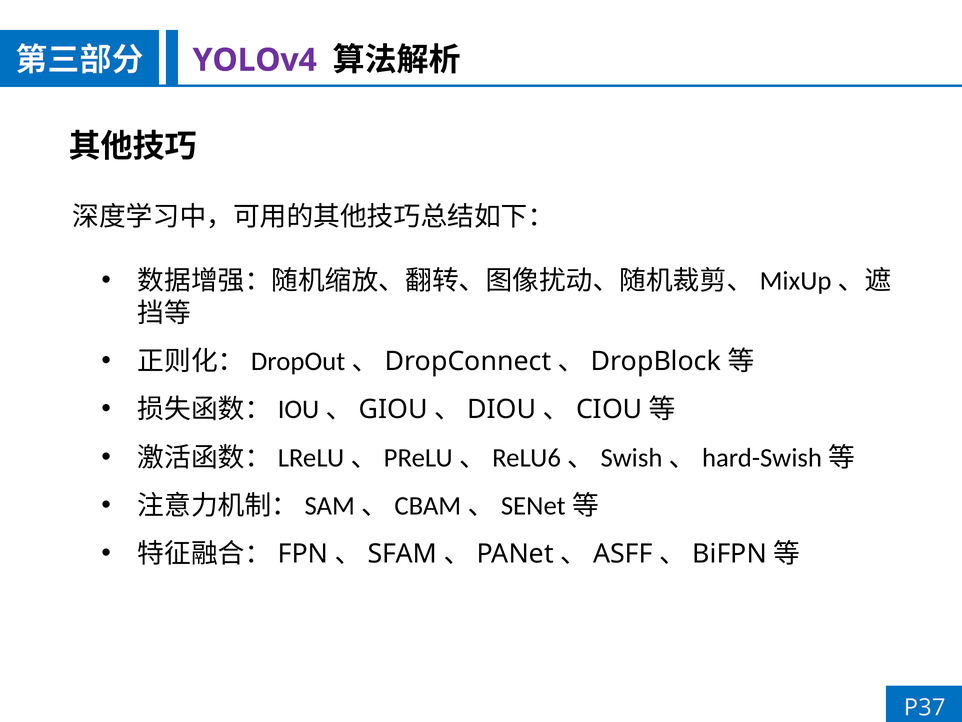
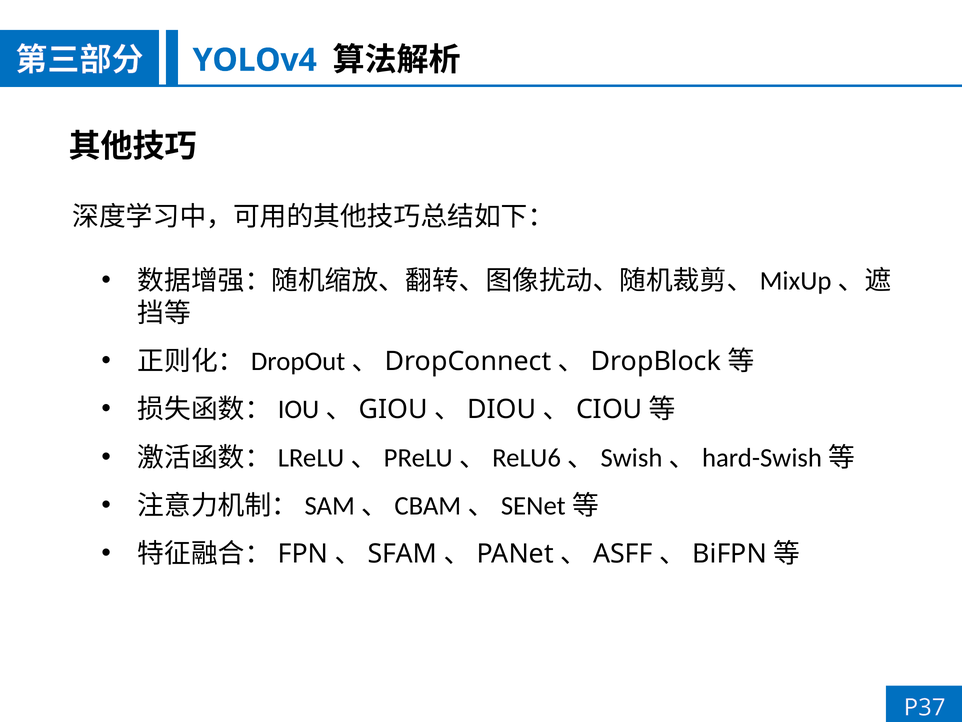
YOLOv4 colour: purple -> blue (255, 60)
